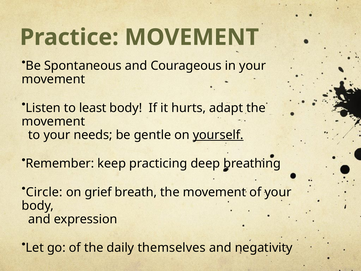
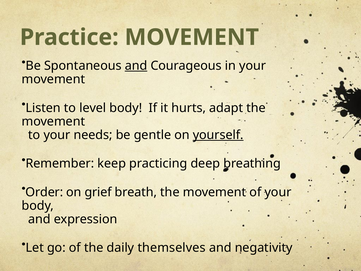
and underline: none -> present (136, 66)
least: least -> level (93, 108)
Circle: Circle -> Order (44, 192)
